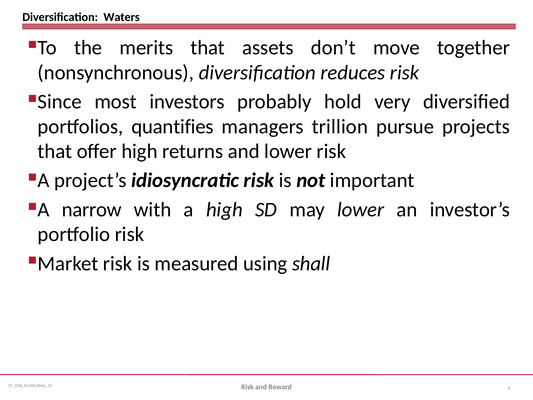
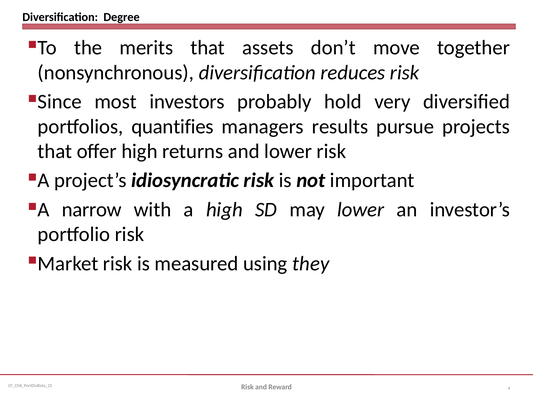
Waters: Waters -> Degree (122, 17)
trillion: trillion -> results (340, 126)
shall: shall -> they (311, 263)
